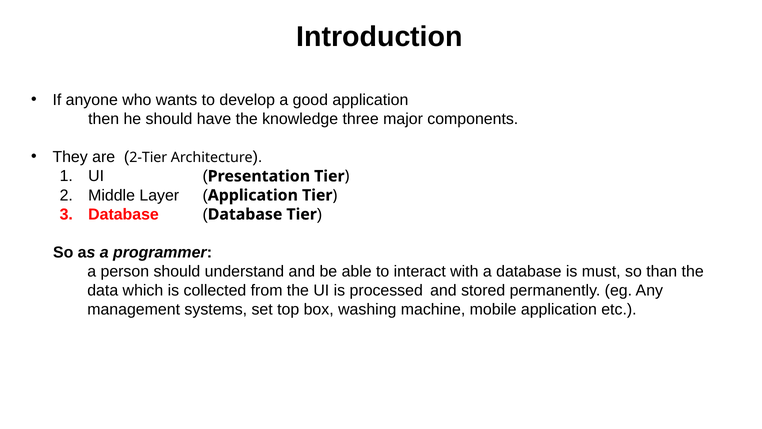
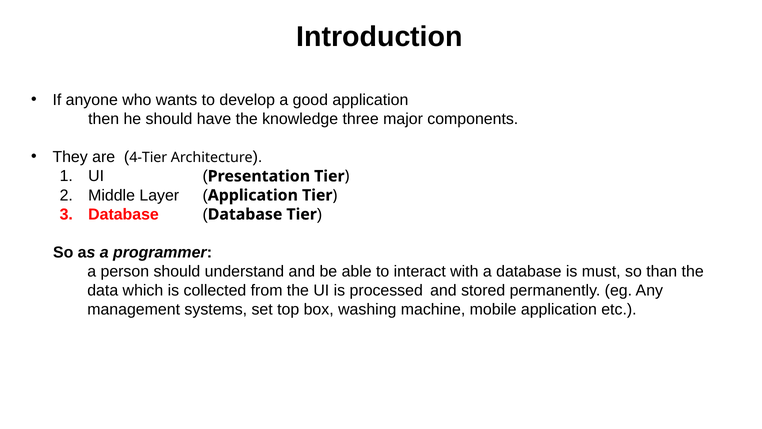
2-Tier: 2-Tier -> 4-Tier (148, 158)
